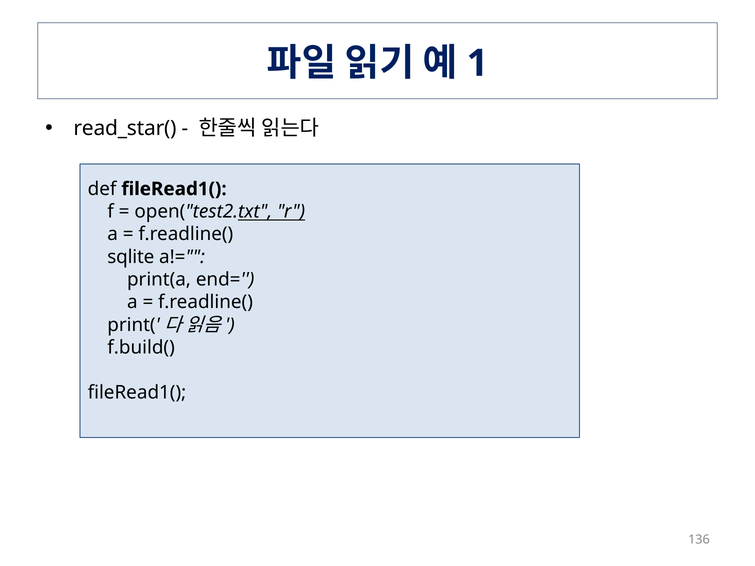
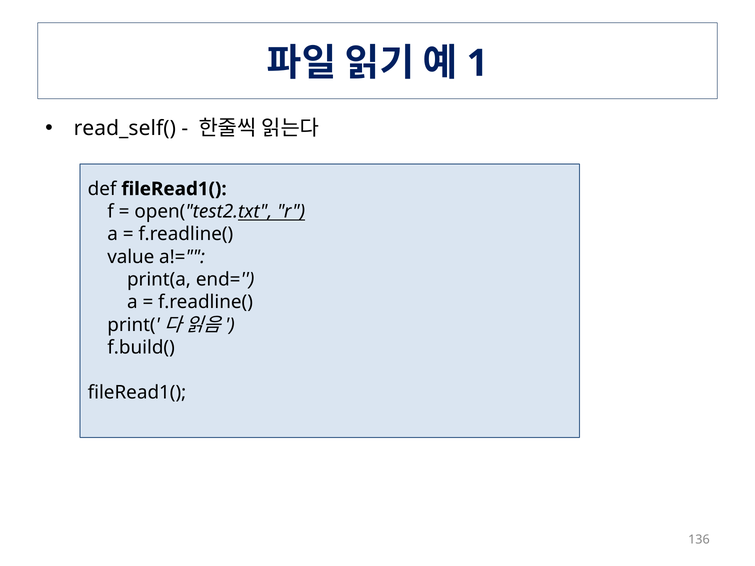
read_star(: read_star( -> read_self( (125, 129)
sqlite: sqlite -> value (131, 257)
